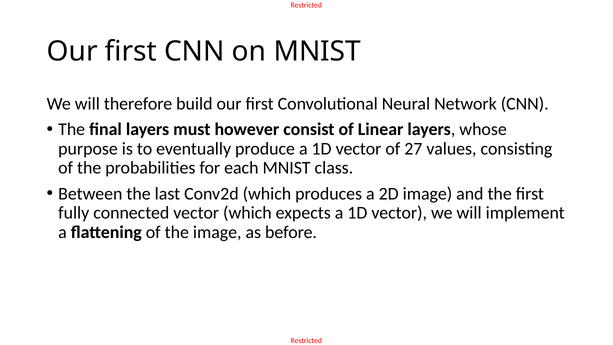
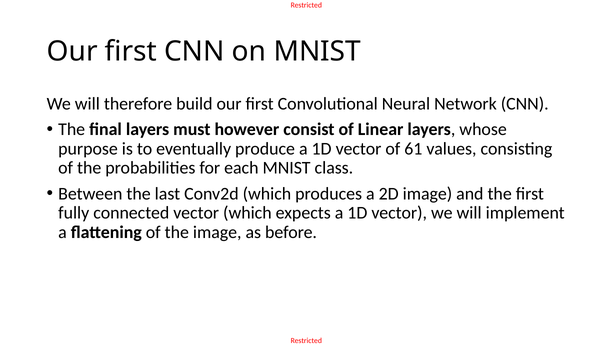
27: 27 -> 61 (413, 149)
